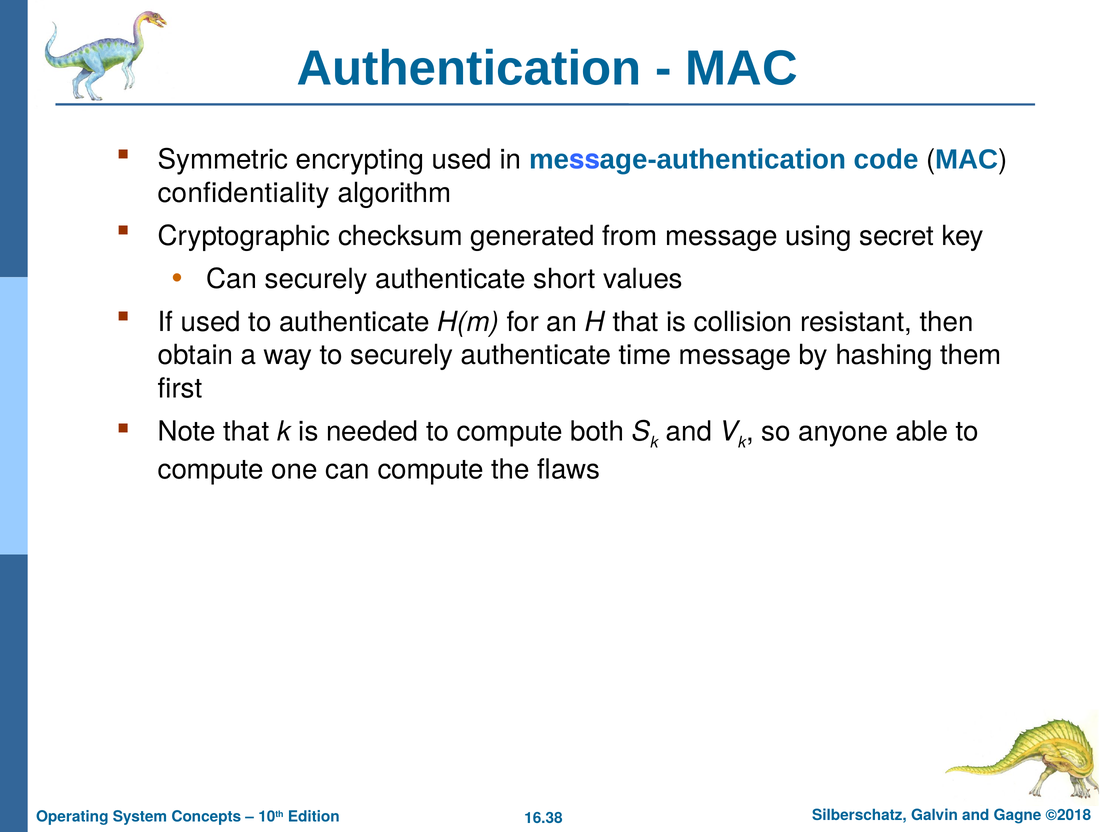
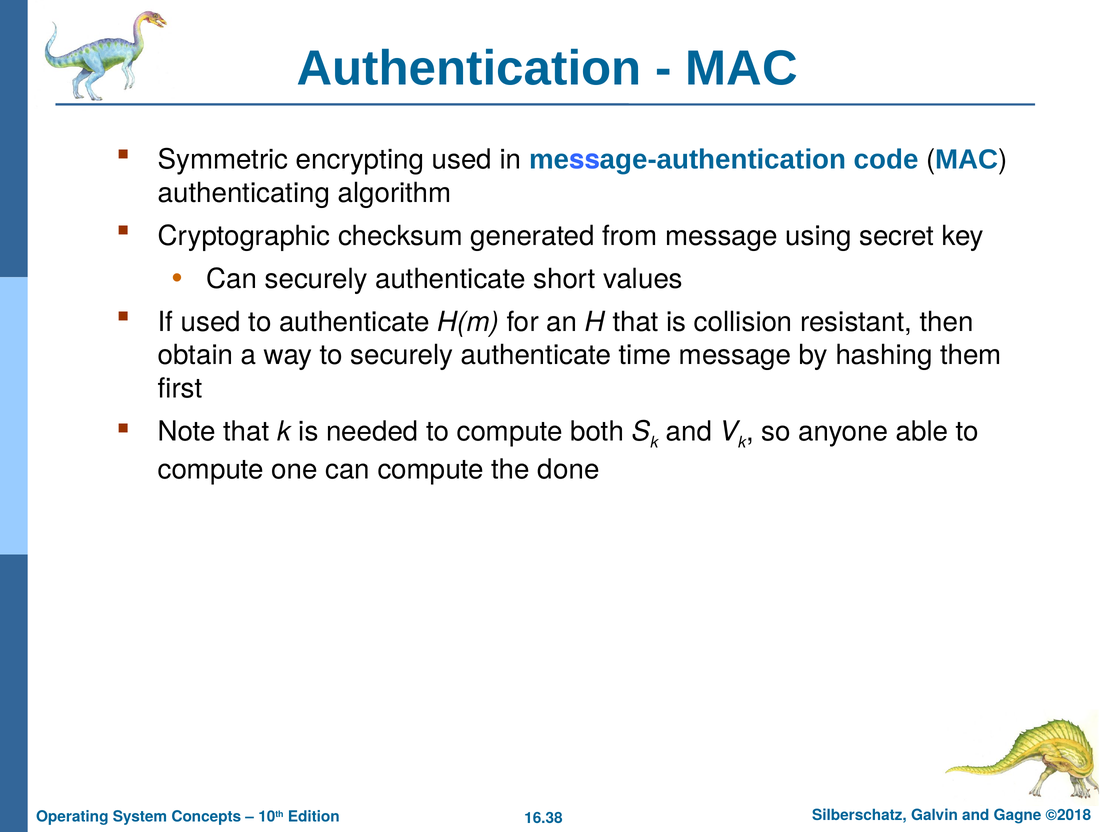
confidentiality: confidentiality -> authenticating (244, 193)
flaws: flaws -> done (569, 469)
